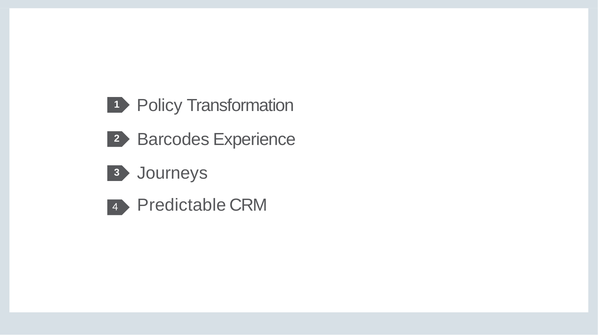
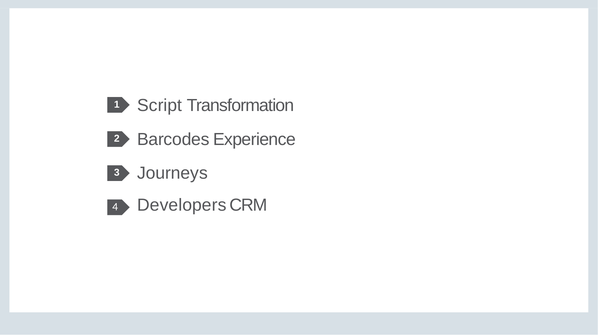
Policy: Policy -> Script (160, 106)
Predictable: Predictable -> Developers (182, 205)
